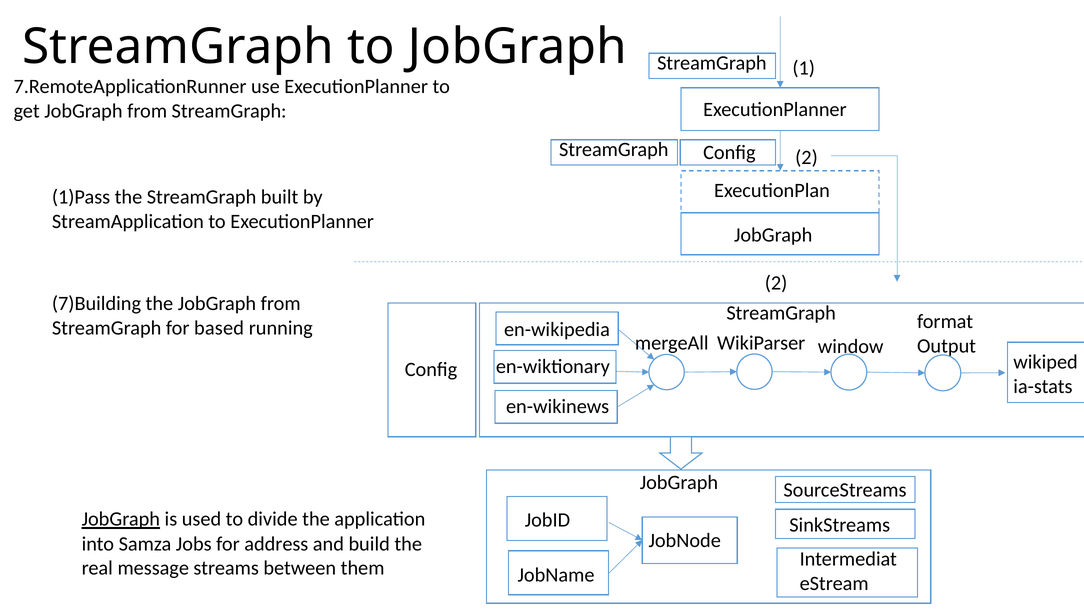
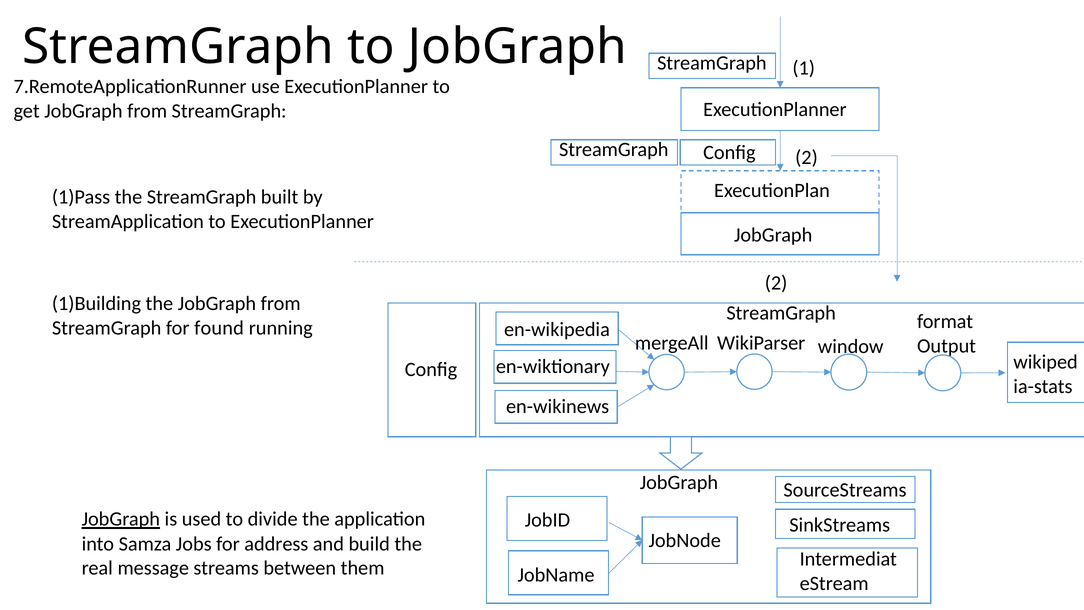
7)Building: 7)Building -> 1)Building (96, 304)
based: based -> found (219, 328)
